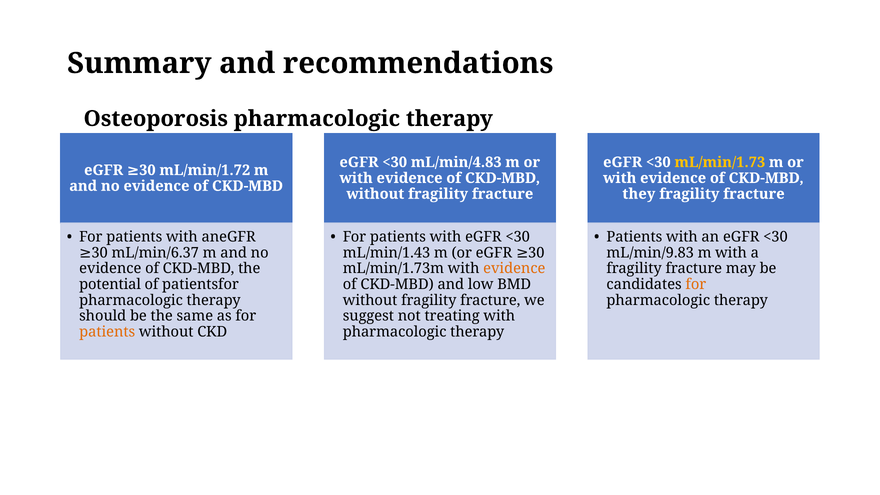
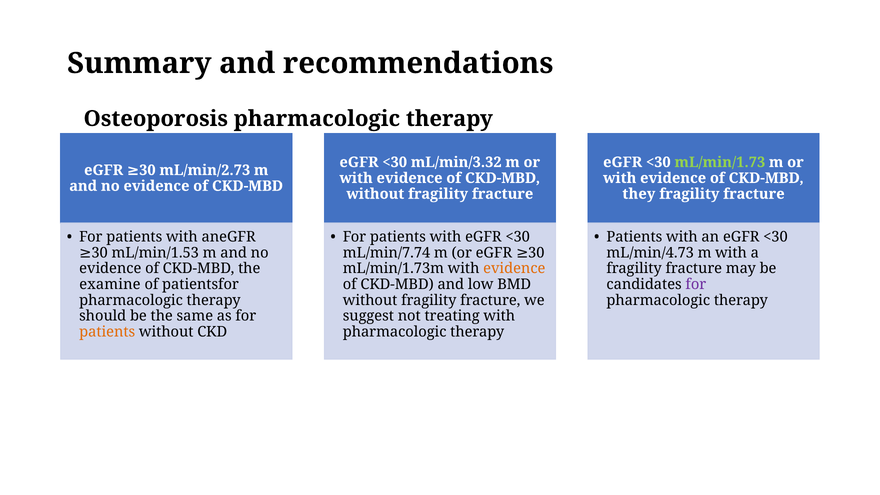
mL/min/4.83: mL/min/4.83 -> mL/min/3.32 (456, 162)
mL/min/1.73 colour: yellow -> light green (720, 162)
mL/min/1.72: mL/min/1.72 -> mL/min/2.73 (205, 170)
mL/min/6.37: mL/min/6.37 -> mL/min/1.53 (155, 253)
mL/min/1.43: mL/min/1.43 -> mL/min/7.74 (387, 253)
mL/min/9.83: mL/min/9.83 -> mL/min/4.73 (650, 253)
potential: potential -> examine (110, 284)
for colour: orange -> purple (696, 284)
